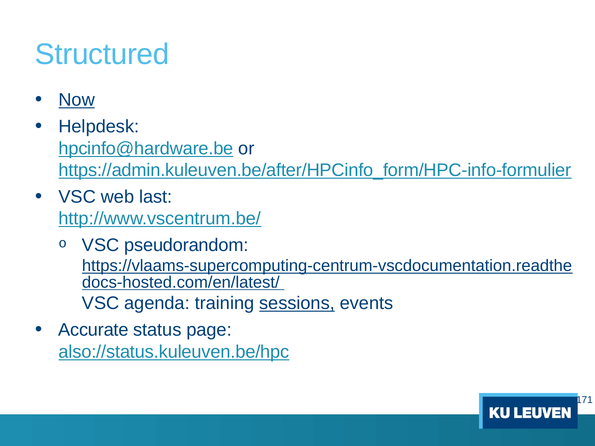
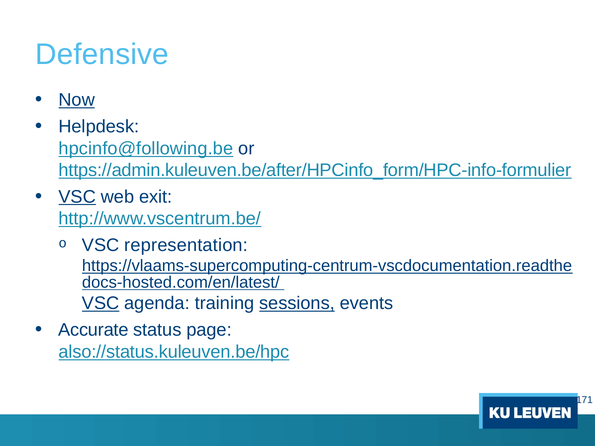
Structured: Structured -> Defensive (102, 54)
hpcinfo@hardware.be: hpcinfo@hardware.be -> hpcinfo@following.be (146, 148)
VSC underline: none -> present (77, 197)
last: last -> exit (156, 197)
pseudorandom: pseudorandom -> representation (186, 245)
VSC underline: none -> present (101, 303)
